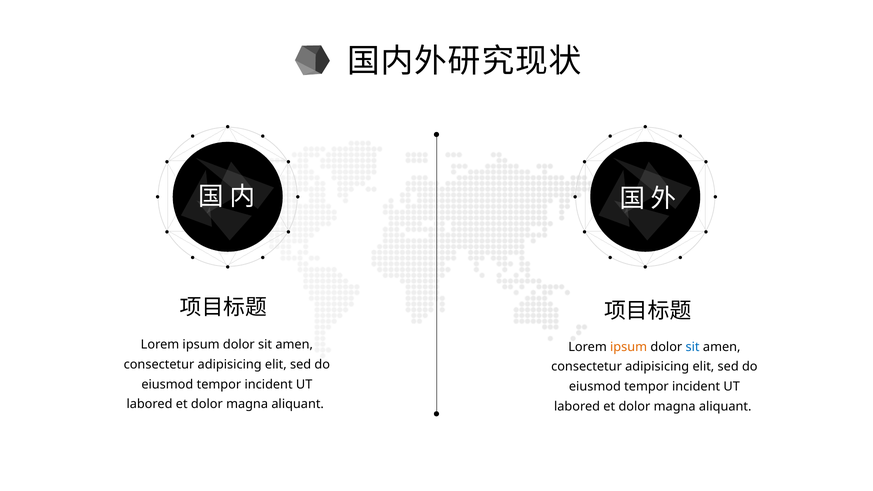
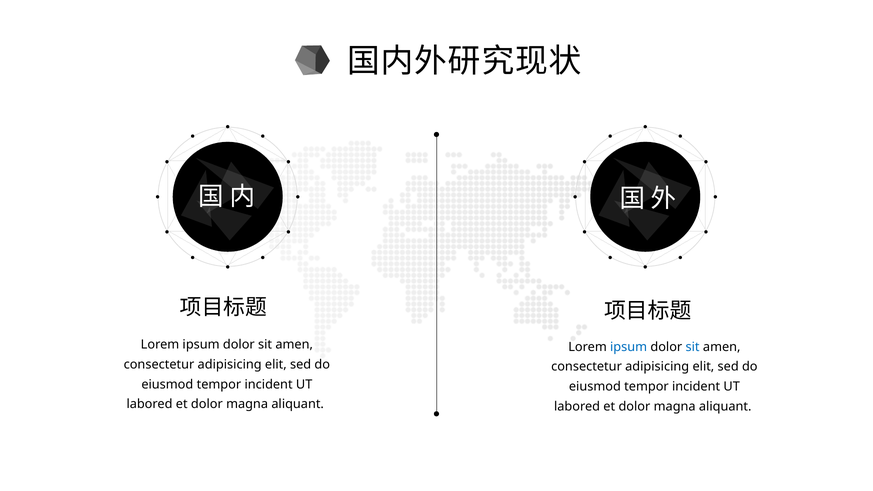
ipsum colour: orange -> blue (629, 347)
